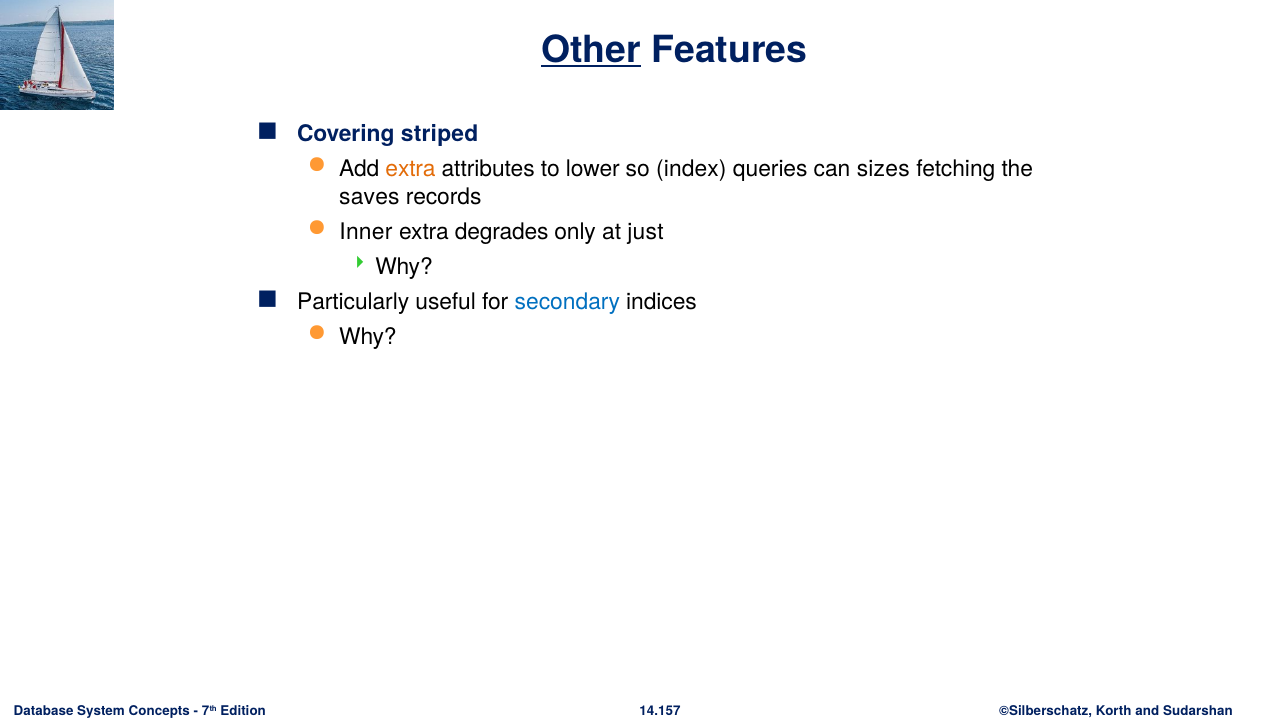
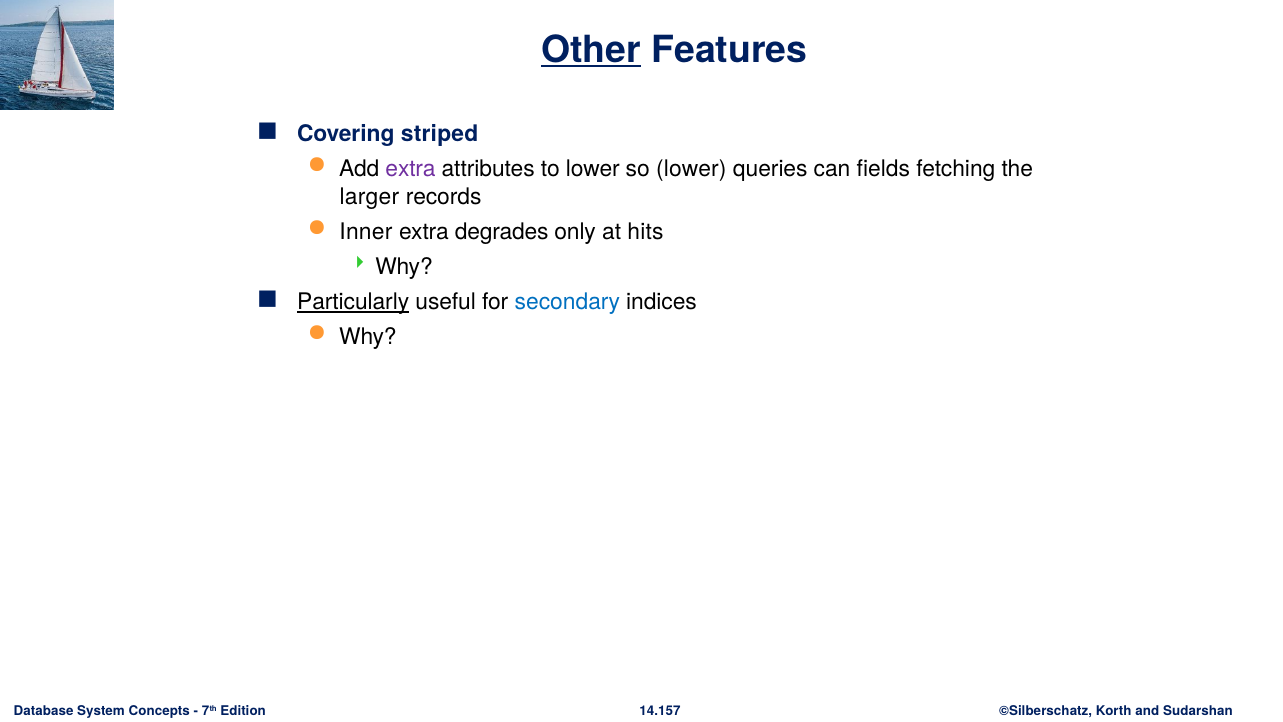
extra colour: orange -> purple (411, 169)
so index: index -> lower (691, 169)
sizes: sizes -> fields (883, 169)
saves: saves -> larger (369, 196)
just: just -> hits (646, 232)
Particularly underline: none -> present (353, 302)
